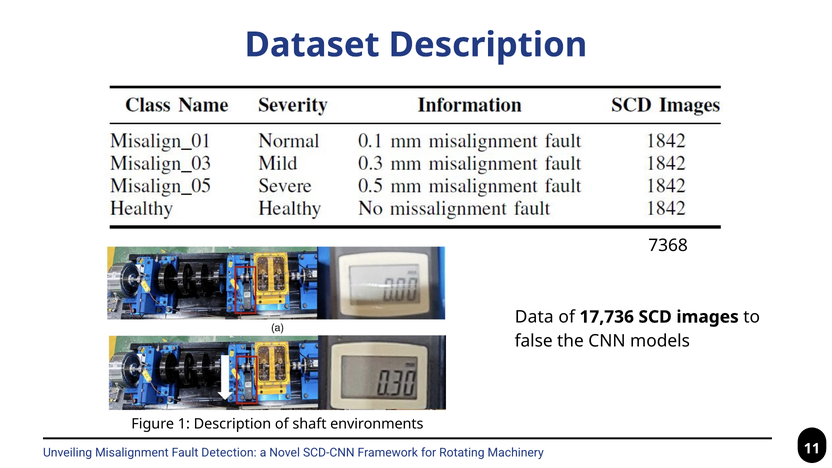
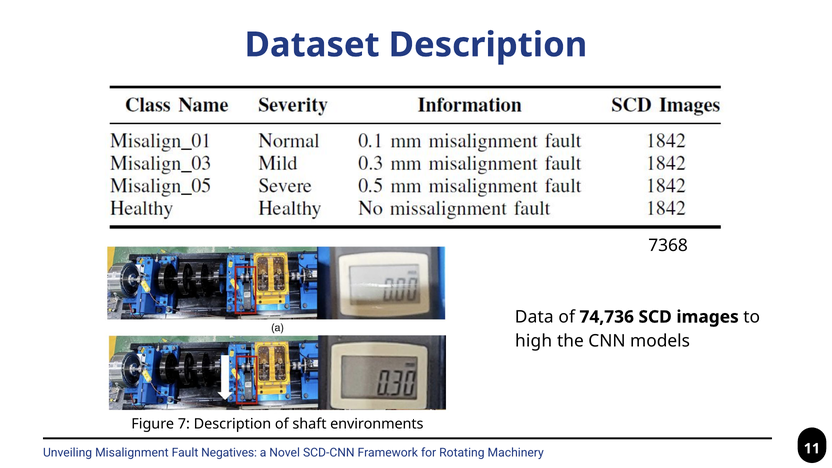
17,736: 17,736 -> 74,736 (607, 317)
false: false -> high (534, 341)
1: 1 -> 7 (184, 424)
Detection: Detection -> Negatives (229, 453)
